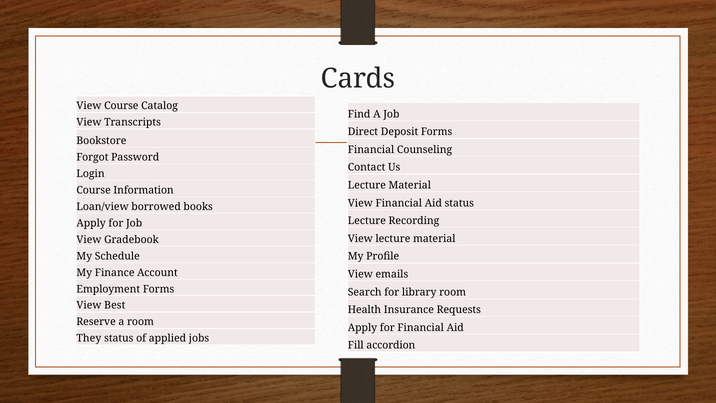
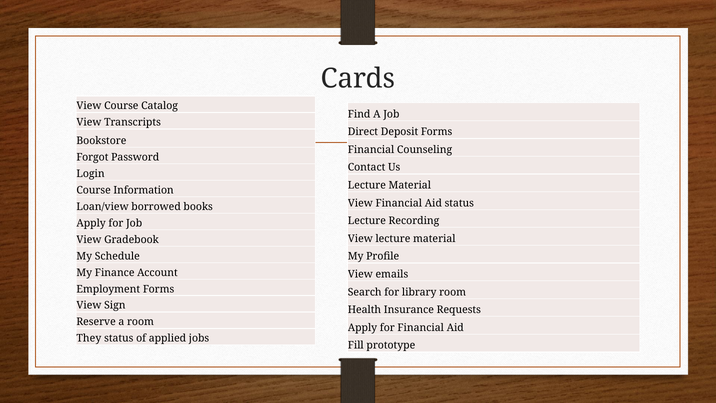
Best: Best -> Sign (115, 305)
accordion: accordion -> prototype (391, 345)
